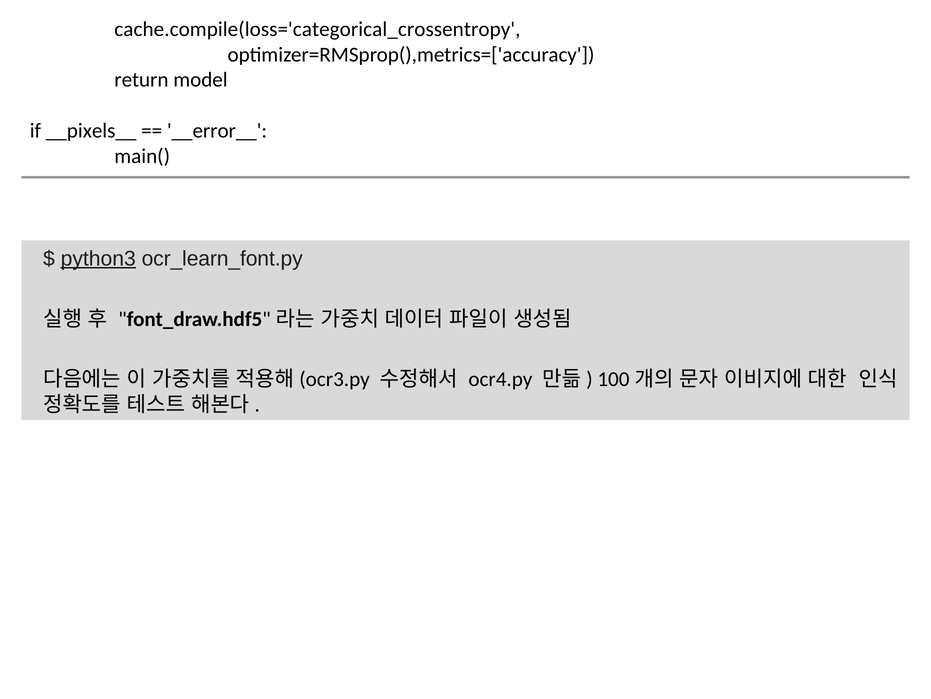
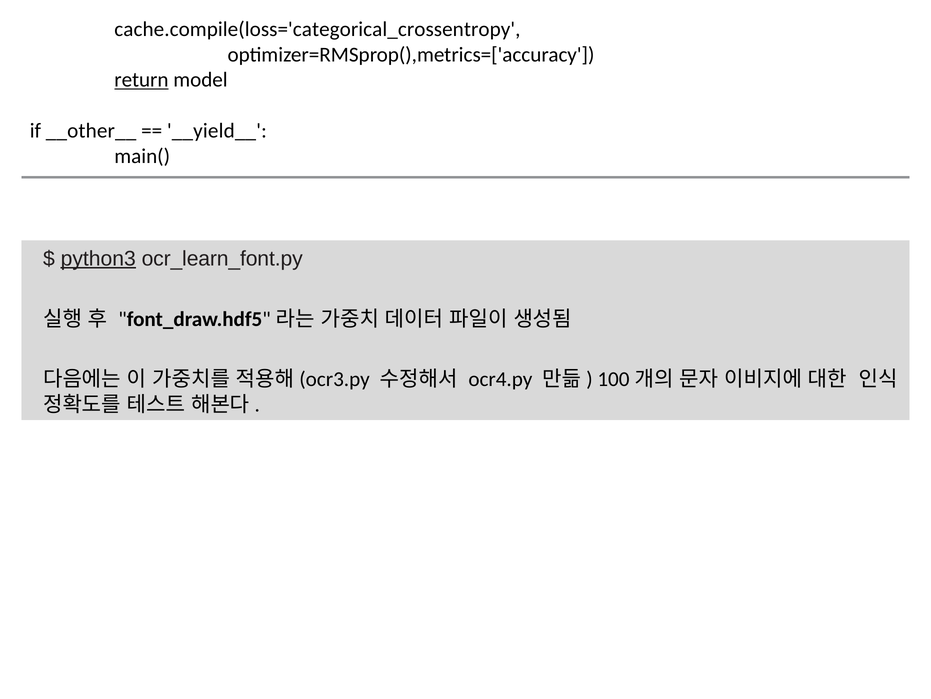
return underline: none -> present (141, 80)
__pixels__: __pixels__ -> __other__ (91, 131)
__error__: __error__ -> __yield__ (217, 131)
